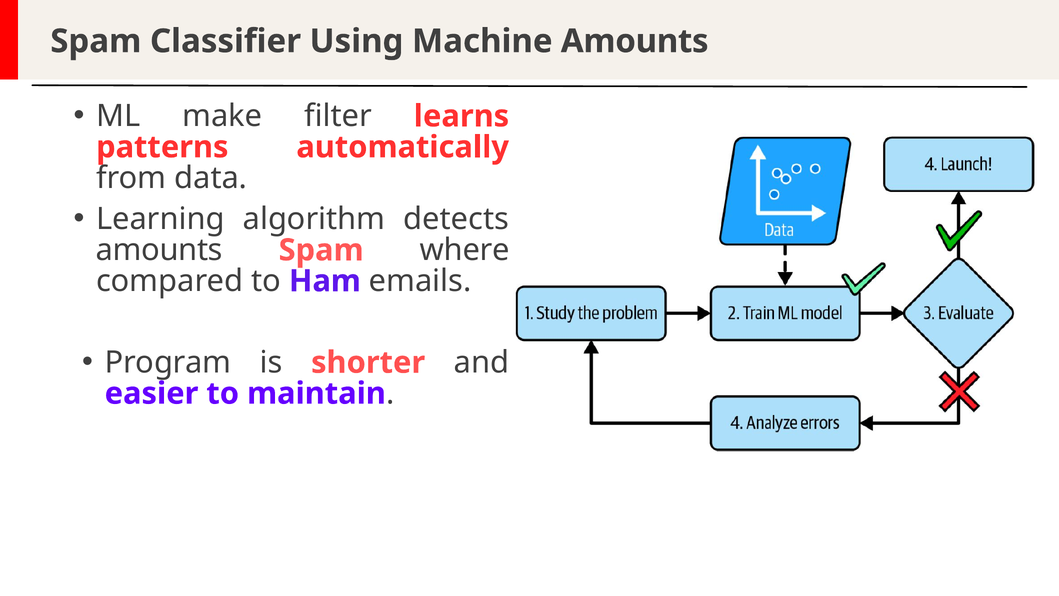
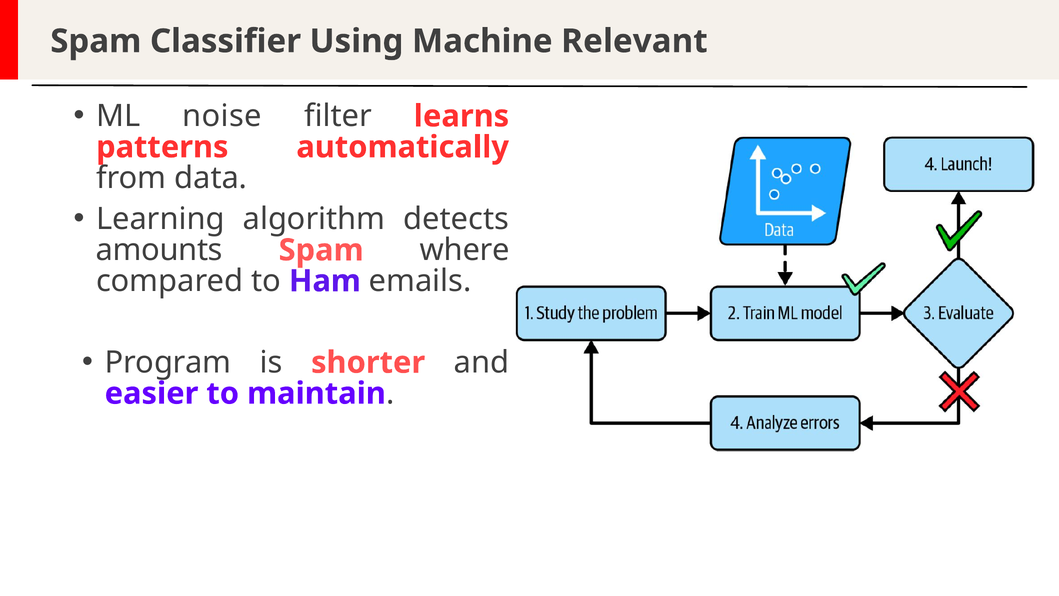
Machine Amounts: Amounts -> Relevant (634, 41)
make: make -> noise (222, 116)
